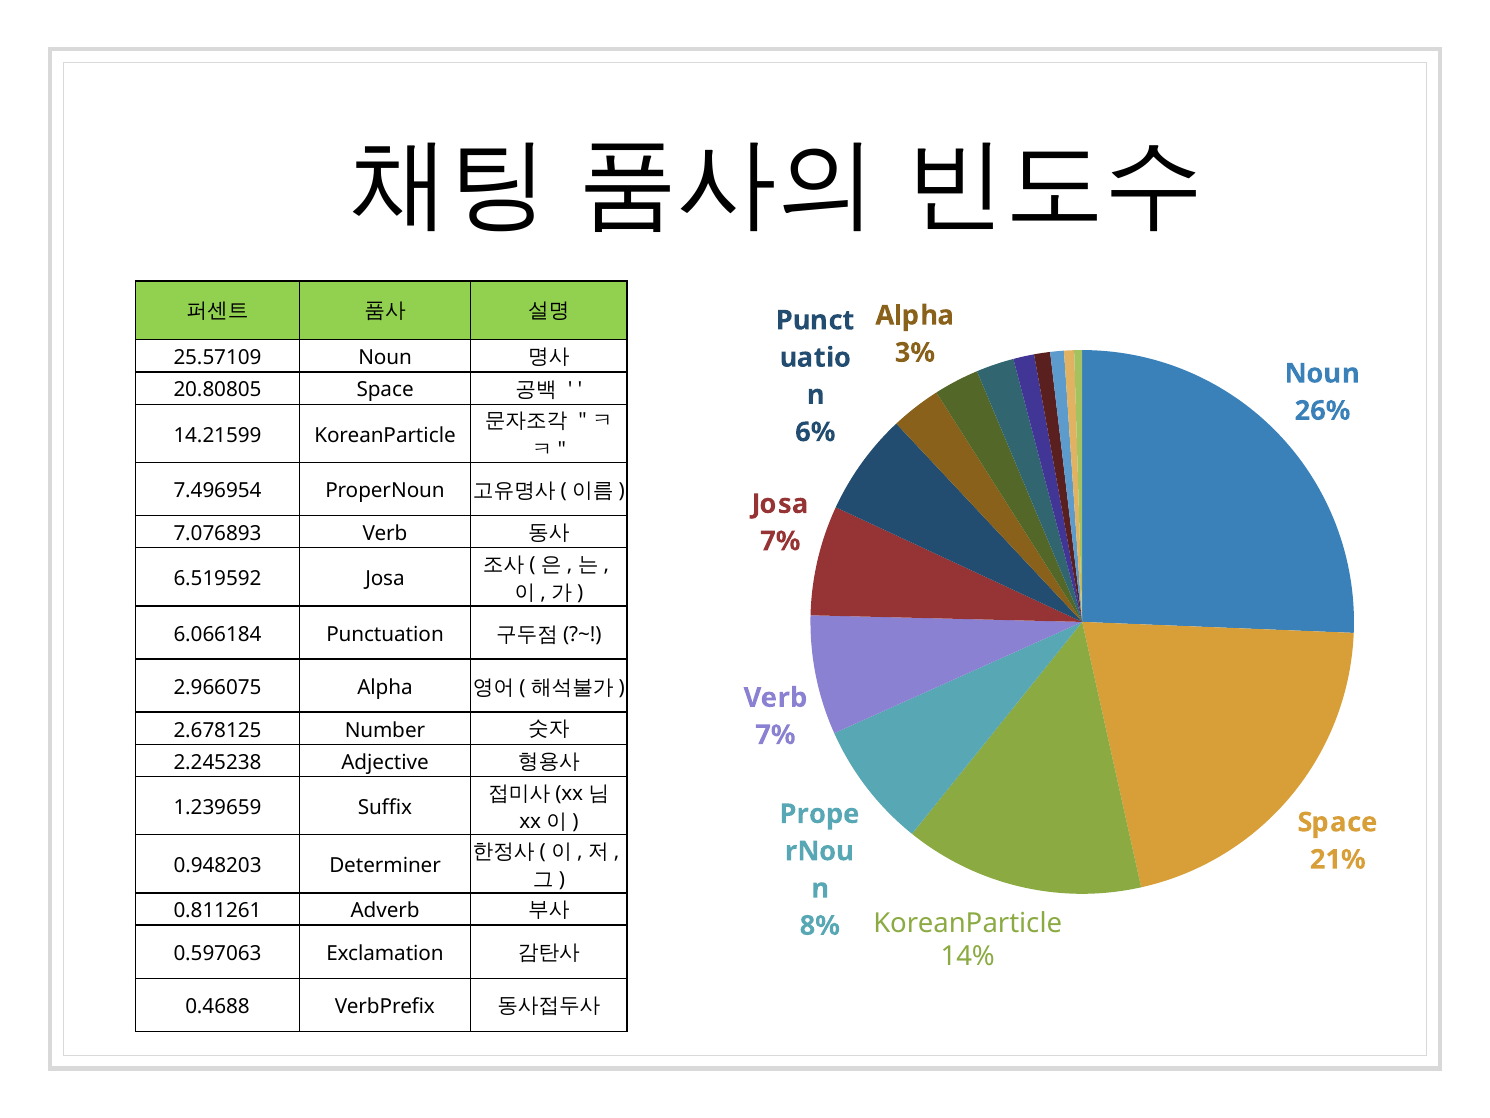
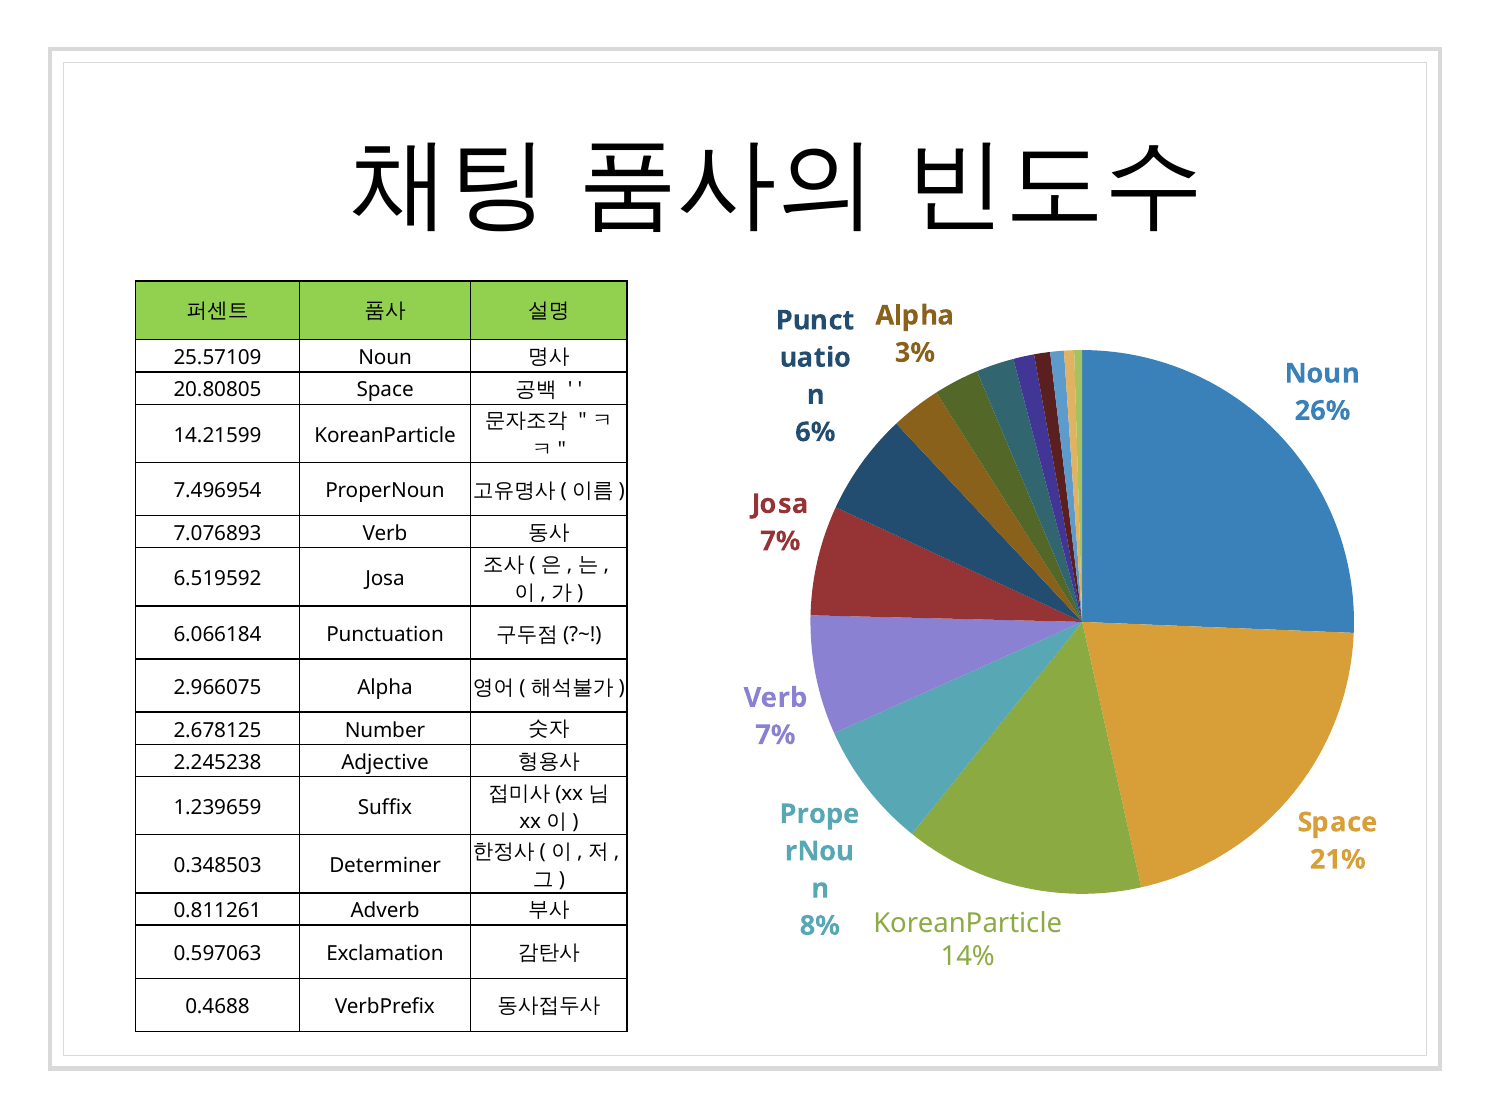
0.948203: 0.948203 -> 0.348503 (218, 865)
